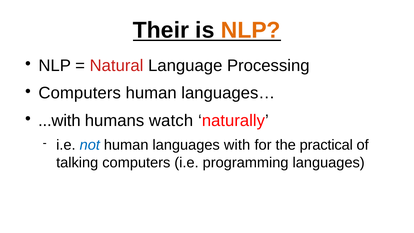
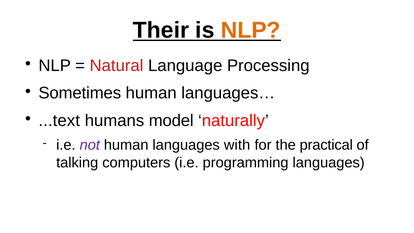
Computers: Computers -> Sometimes (80, 93)
...with: ...with -> ...text (59, 121)
watch: watch -> model (171, 121)
not colour: blue -> purple (90, 145)
